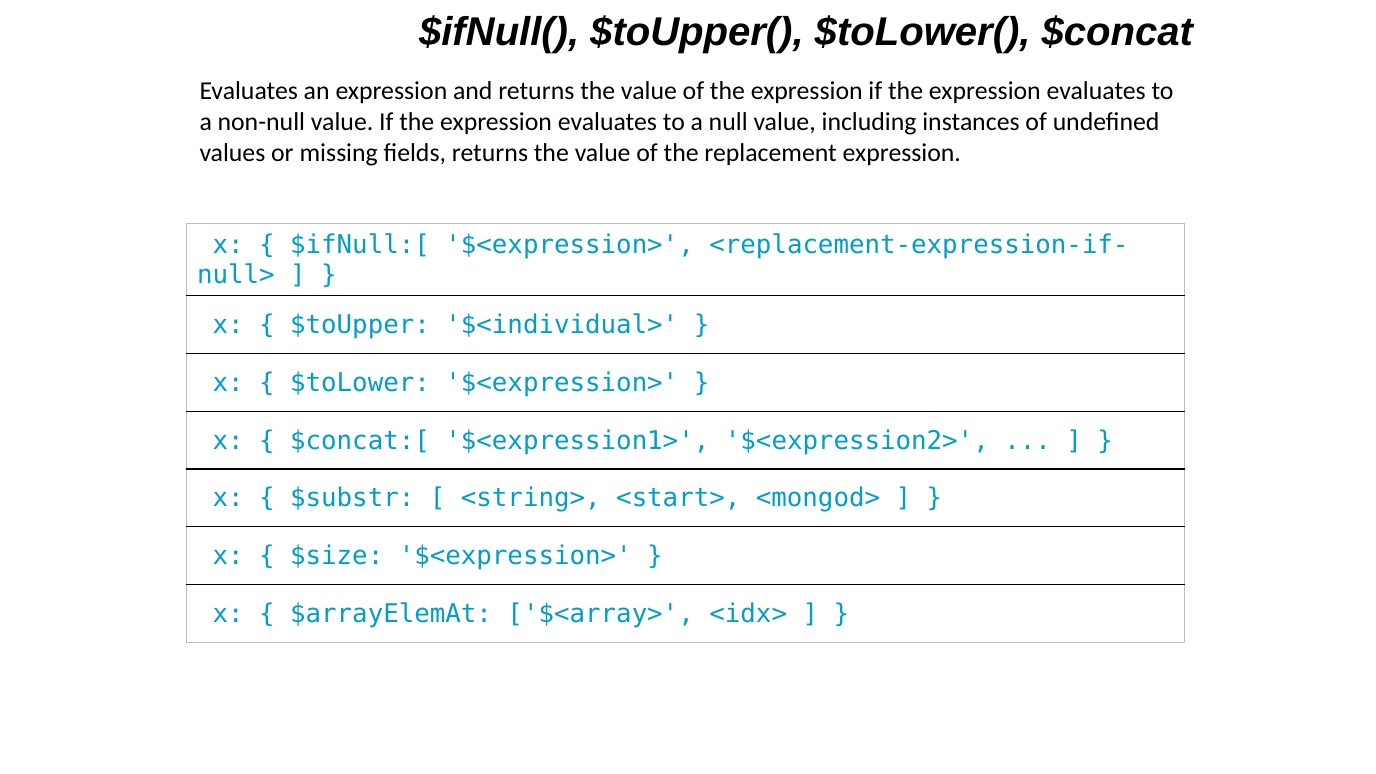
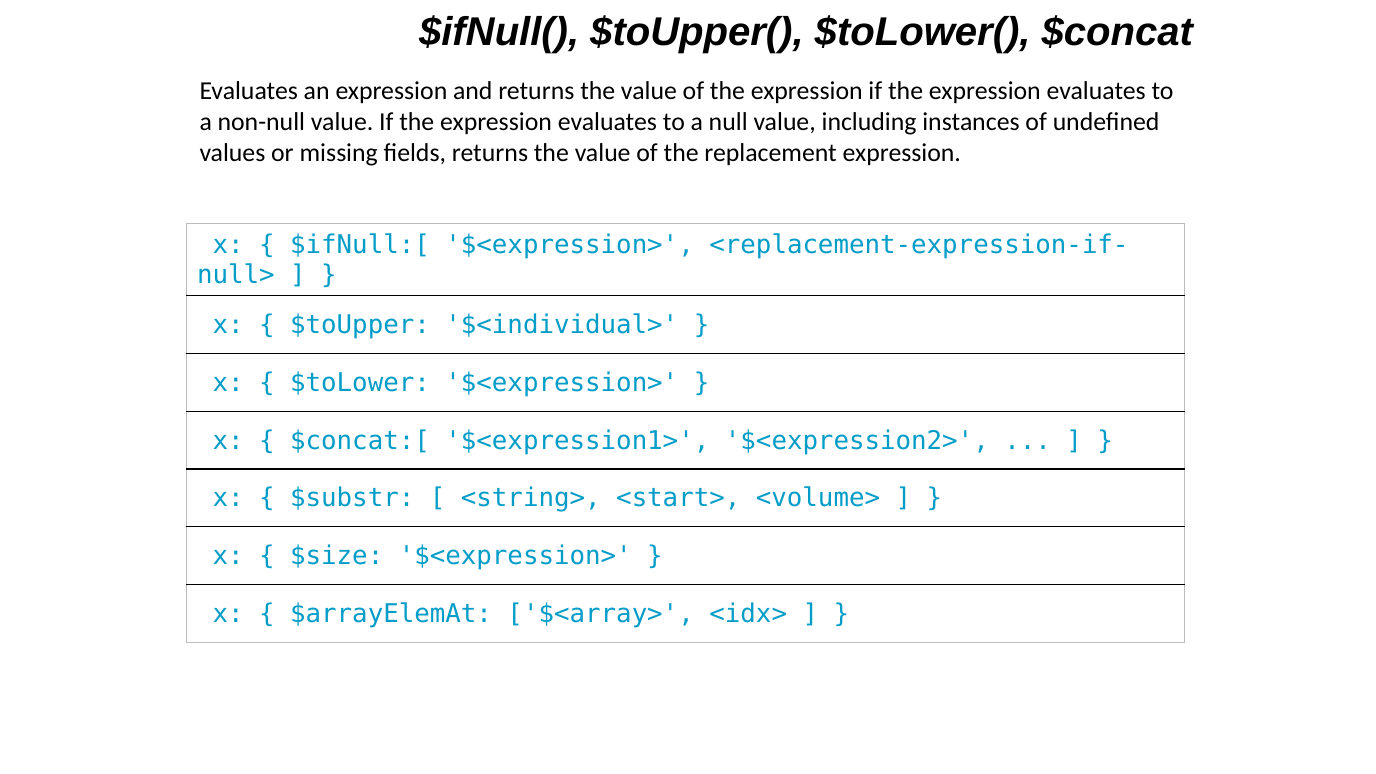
<mongod>: <mongod> -> <volume> (818, 498)
